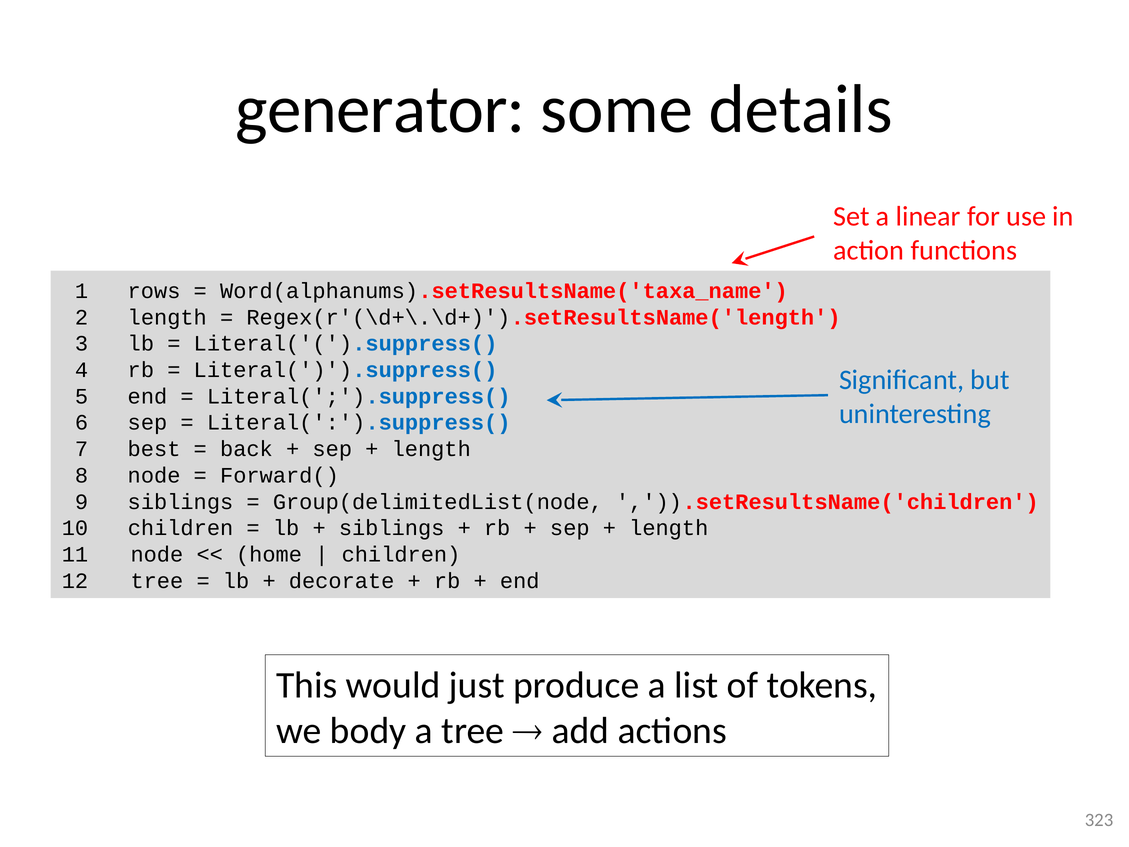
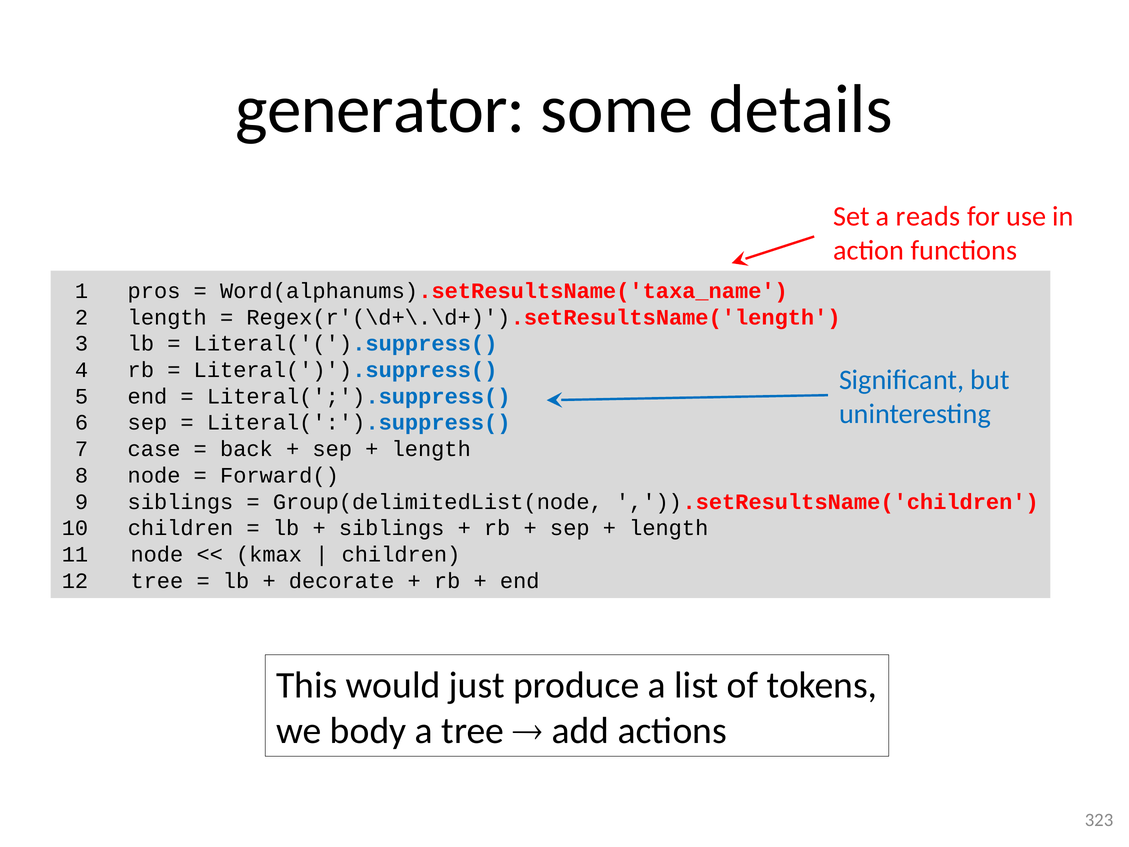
linear: linear -> reads (928, 217)
rows: rows -> pros (154, 291)
best: best -> case (154, 449)
home: home -> kmax (269, 554)
